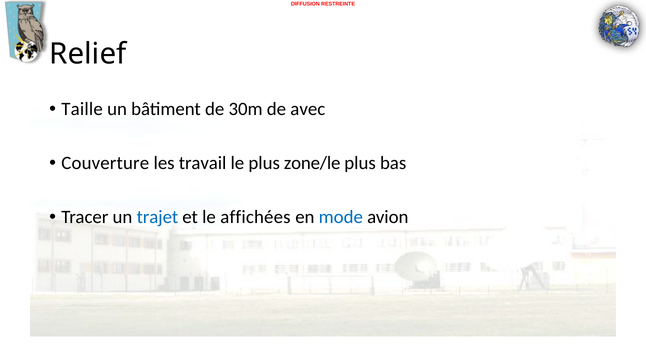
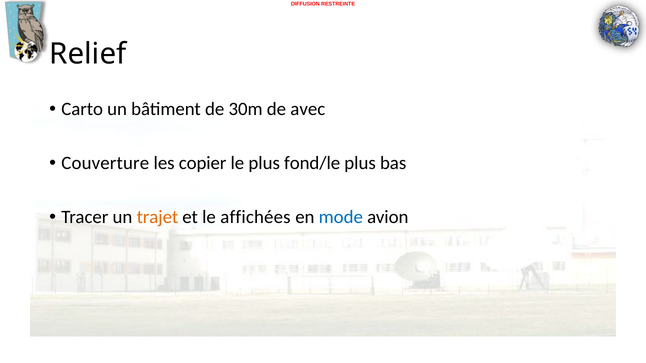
Taille: Taille -> Carto (82, 109)
travail: travail -> copier (203, 163)
zone/le: zone/le -> fond/le (312, 163)
trajet colour: blue -> orange (157, 217)
